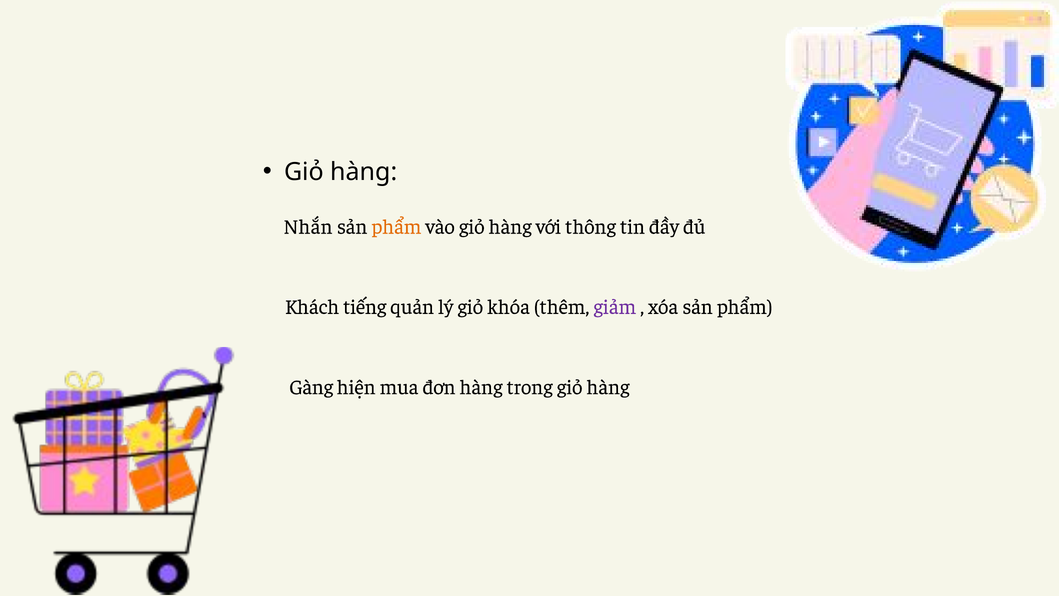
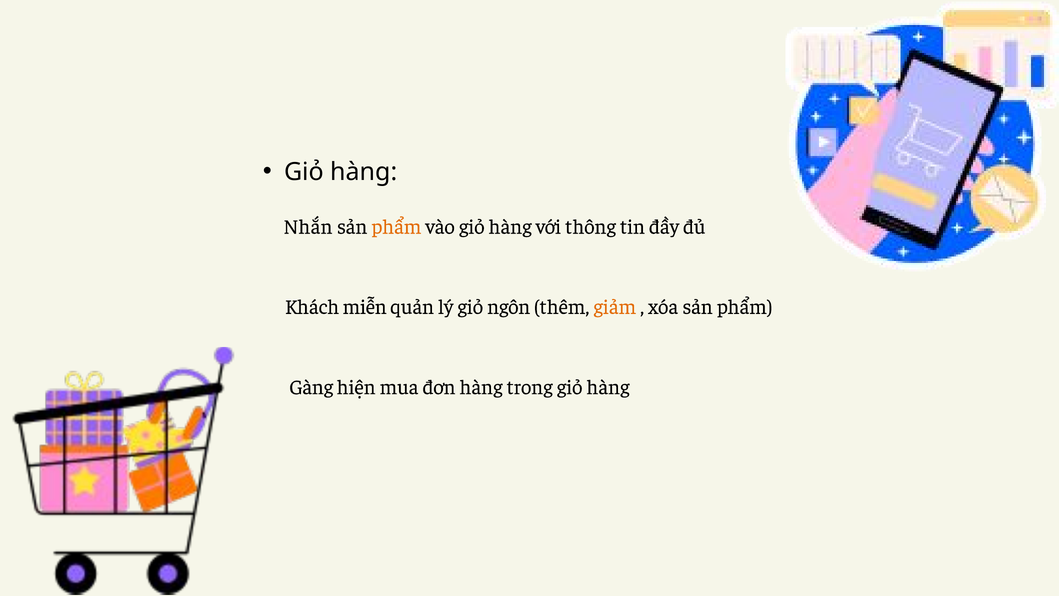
tiếng: tiếng -> miễn (365, 307)
khóa: khóa -> ngôn (509, 307)
giảm colour: purple -> orange (615, 307)
